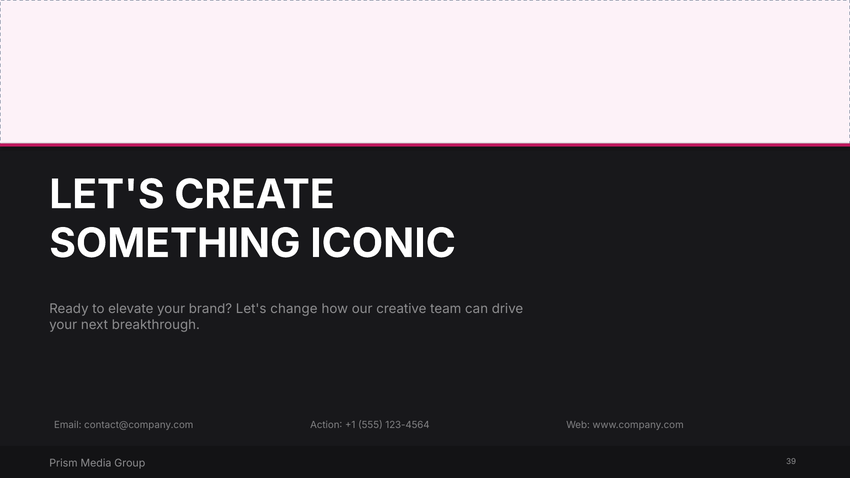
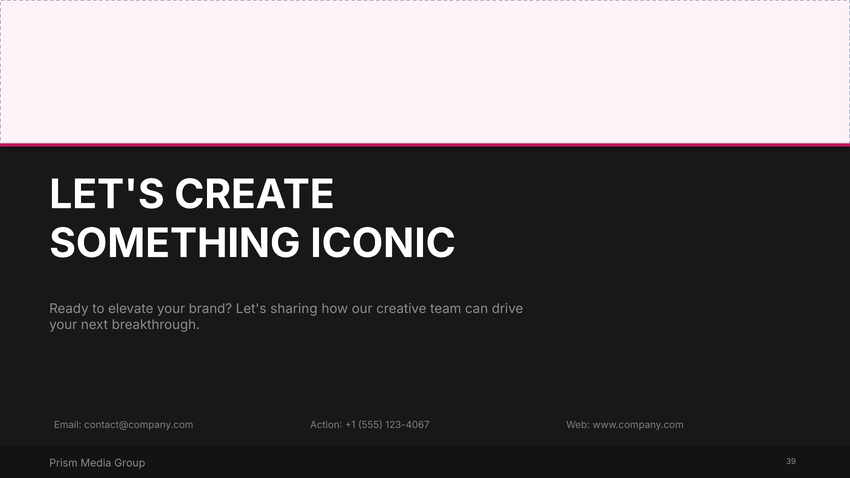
change: change -> sharing (294, 309)
123-4564: 123-4564 -> 123-4067 (407, 425)
